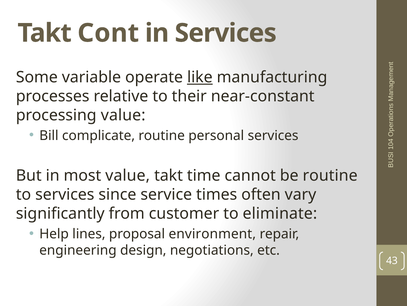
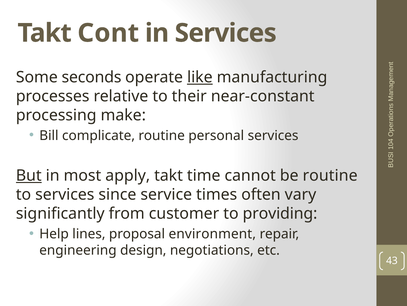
variable: variable -> seconds (92, 77)
processing value: value -> make (123, 115)
But underline: none -> present (29, 175)
most value: value -> apply (128, 175)
eliminate: eliminate -> providing (280, 213)
